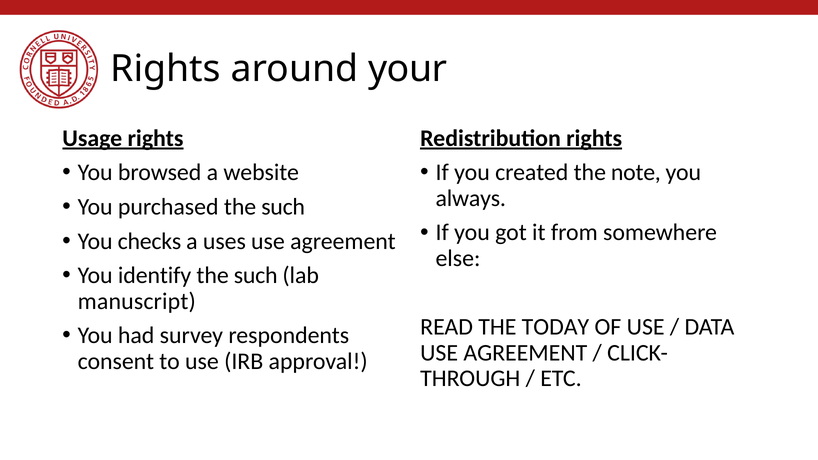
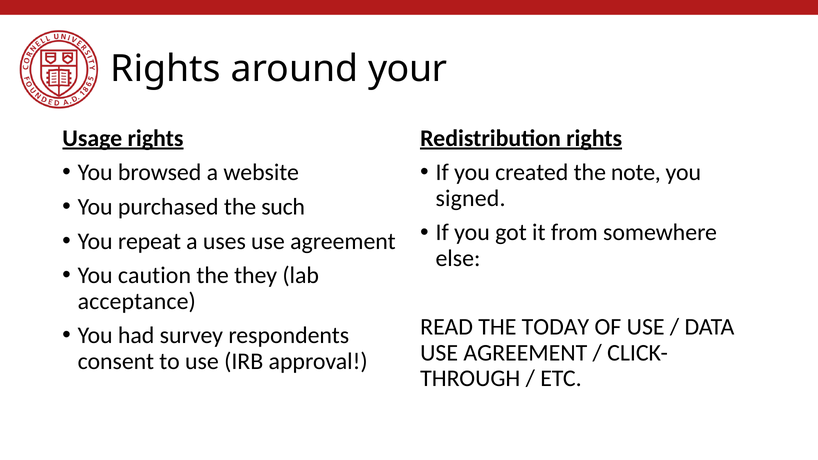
always: always -> signed (471, 198)
checks: checks -> repeat (149, 241)
identify: identify -> caution (154, 275)
such: such -> they (256, 275)
manuscript: manuscript -> acceptance (137, 301)
